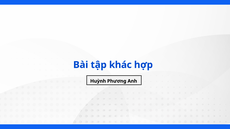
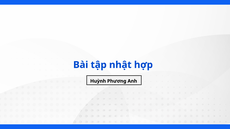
khác: khác -> nhật (120, 65)
